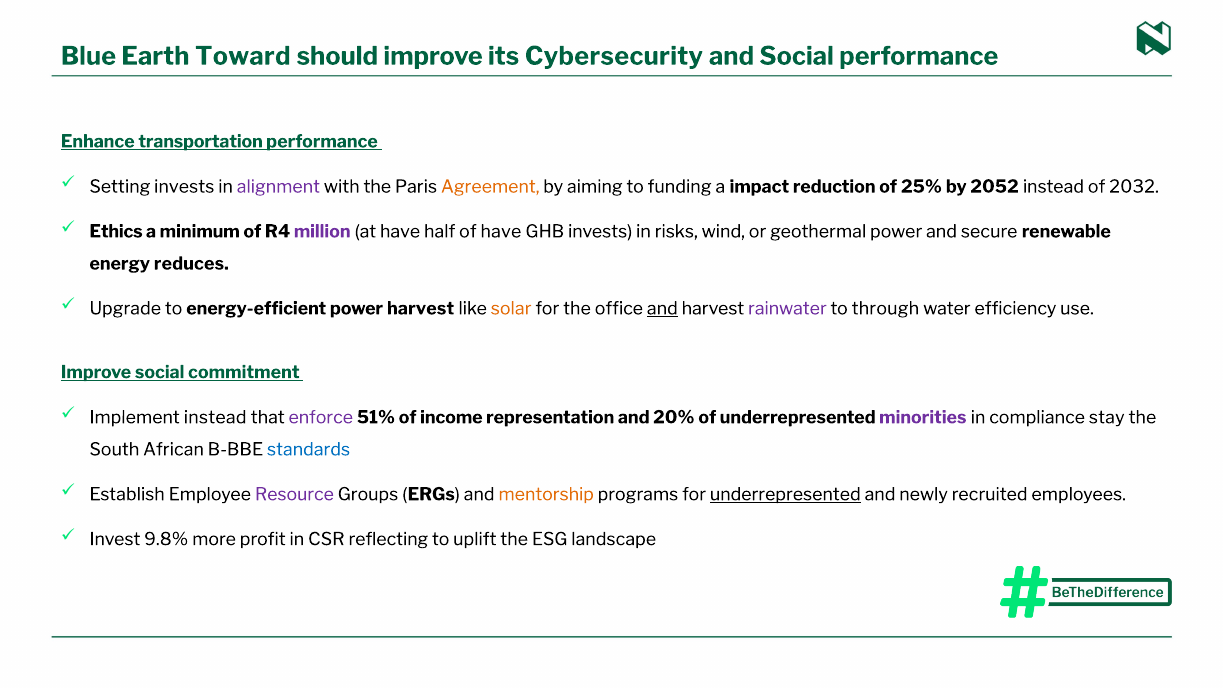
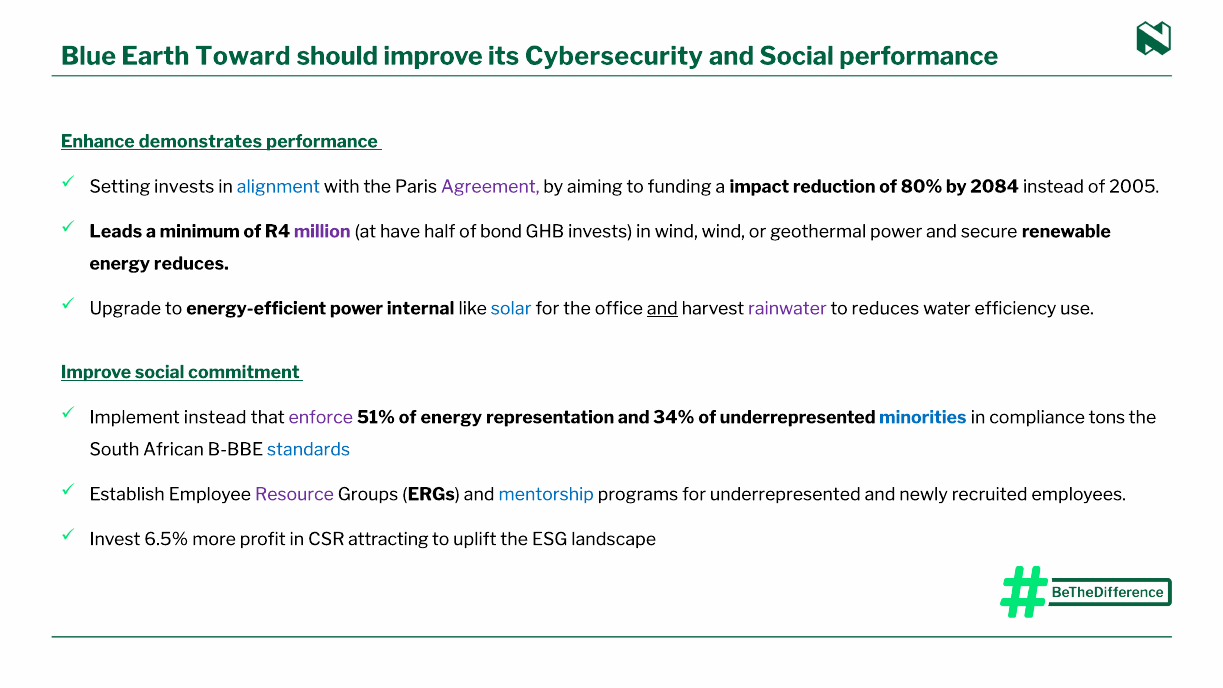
transportation: transportation -> demonstrates (200, 142)
alignment colour: purple -> blue (278, 187)
Agreement colour: orange -> purple (490, 187)
25%: 25% -> 80% (922, 187)
2052: 2052 -> 2084 (995, 187)
2032: 2032 -> 2005 (1134, 187)
Ethics: Ethics -> Leads (116, 232)
of have: have -> bond (501, 232)
in risks: risks -> wind (676, 232)
power harvest: harvest -> internal (421, 309)
solar colour: orange -> blue (511, 309)
to through: through -> reduces (885, 309)
of income: income -> energy (451, 417)
20%: 20% -> 34% (674, 417)
minorities colour: purple -> blue (923, 417)
stay: stay -> tons (1107, 417)
mentorship colour: orange -> blue (546, 494)
underrepresented underline: present -> none (785, 494)
9.8%: 9.8% -> 6.5% (166, 539)
reflecting: reflecting -> attracting (388, 539)
